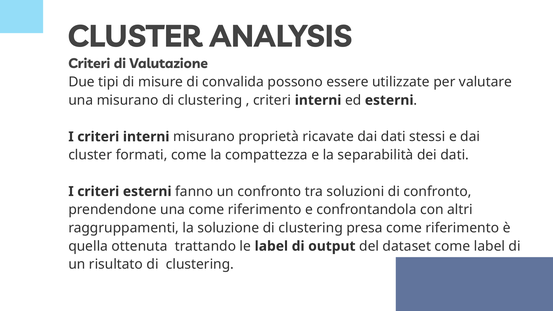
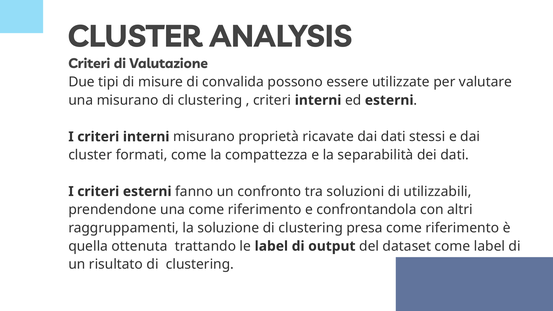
di confronto: confronto -> utilizzabili (438, 191)
